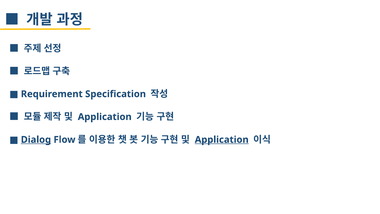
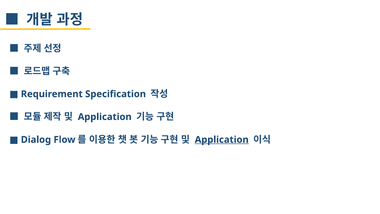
Dialog underline: present -> none (36, 140)
